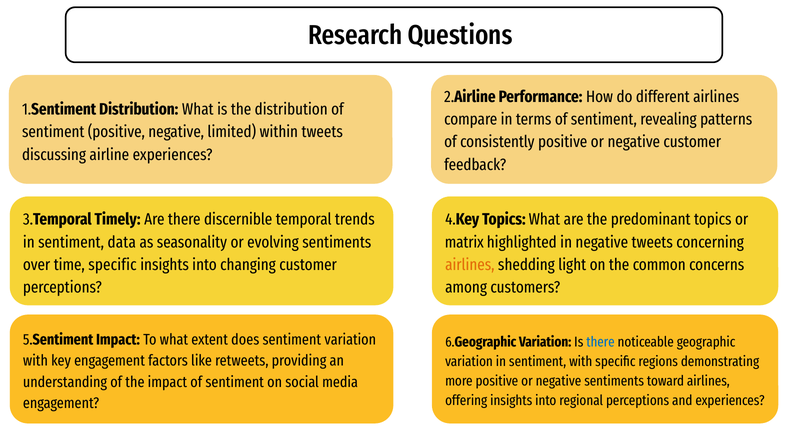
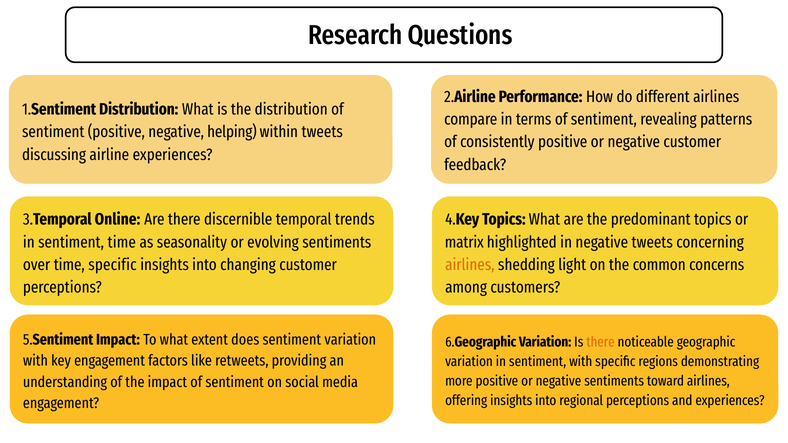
limited: limited -> helping (232, 132)
Timely: Timely -> Online (117, 220)
sentiment data: data -> time (122, 242)
there colour: blue -> orange (600, 342)
